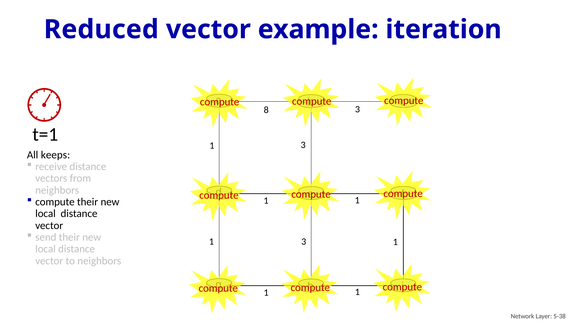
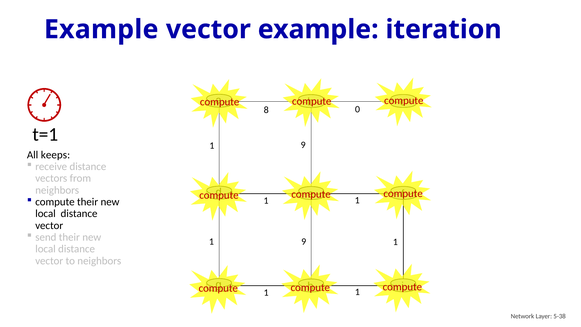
Reduced: Reduced -> Example (101, 29)
8 3: 3 -> 0 (357, 109)
3: 3 -> 9 (303, 145)
3: 3 -> 9 (304, 242)
